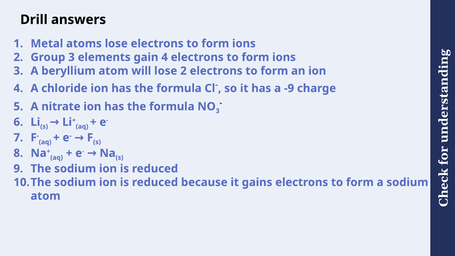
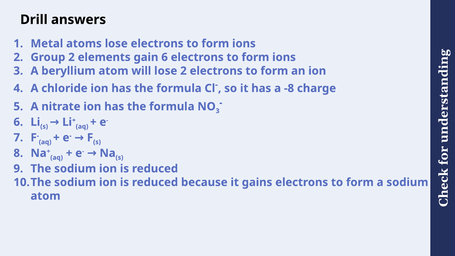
Group 3: 3 -> 2 (72, 57)
gain 4: 4 -> 6 (165, 57)
-9: -9 -> -8 (289, 88)
